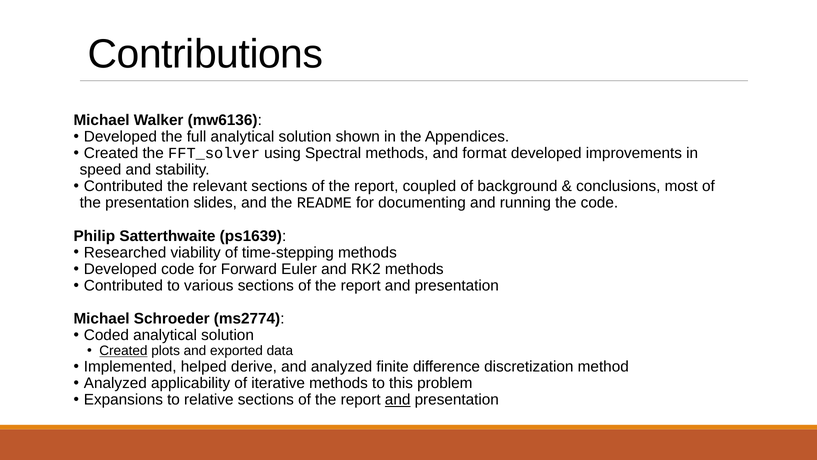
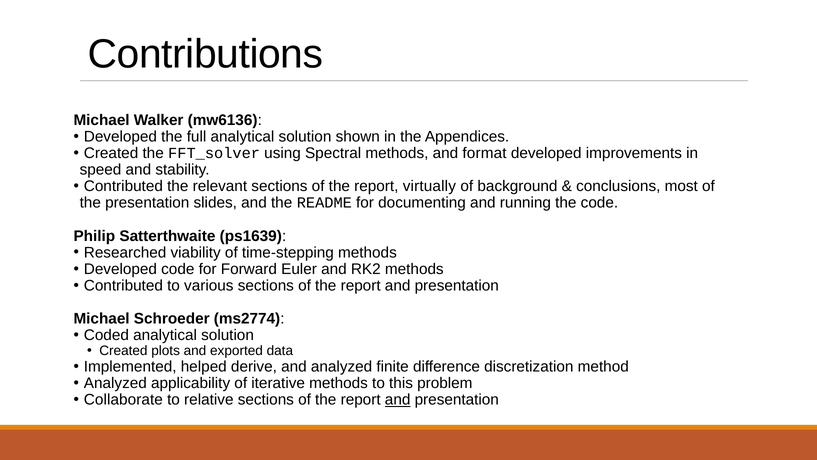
coupled: coupled -> virtually (429, 186)
Created underline: present -> none (123, 351)
Expansions: Expansions -> Collaborate (123, 399)
